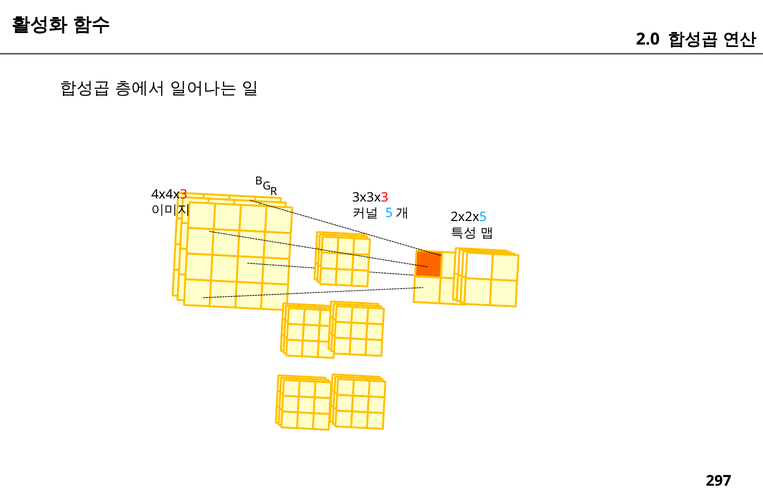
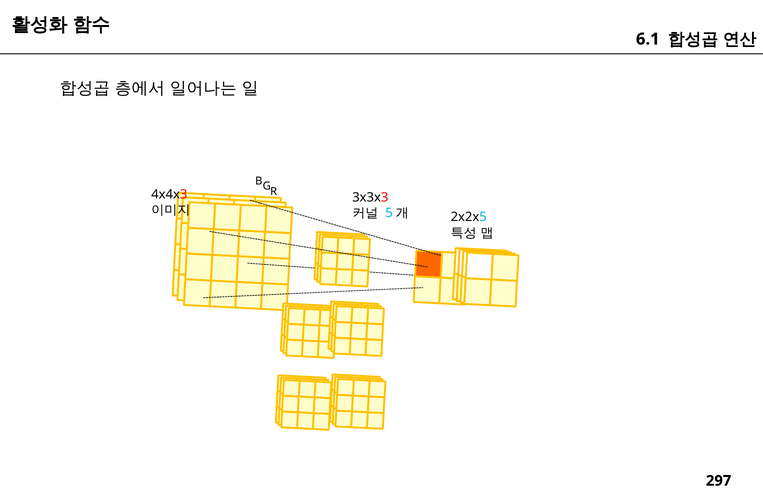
2.0: 2.0 -> 6.1 (648, 39)
